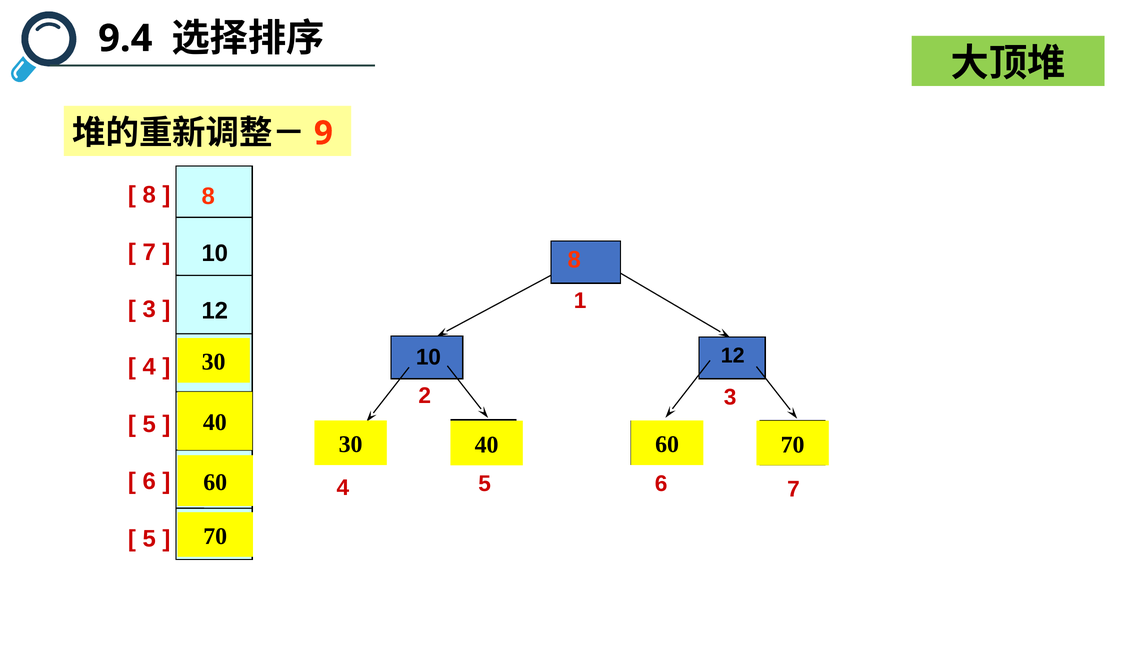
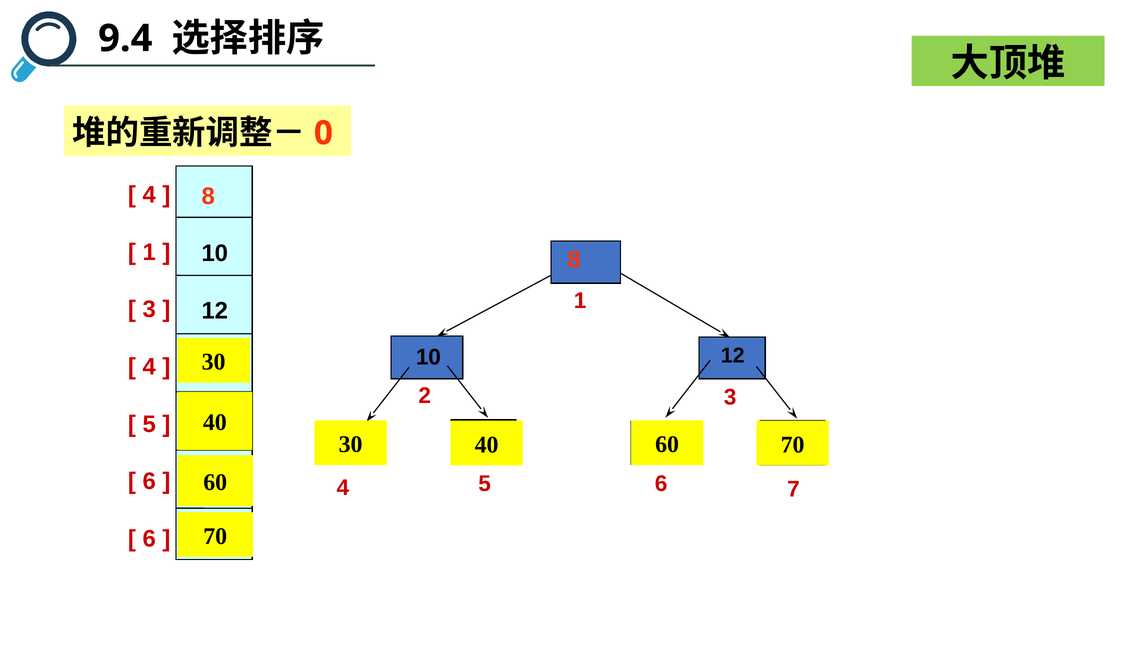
9: 9 -> 0 (323, 133)
8: 8 -> 4 (149, 195)
7: 7 -> 1 (149, 252)
5: 5 -> 6 (149, 539)
